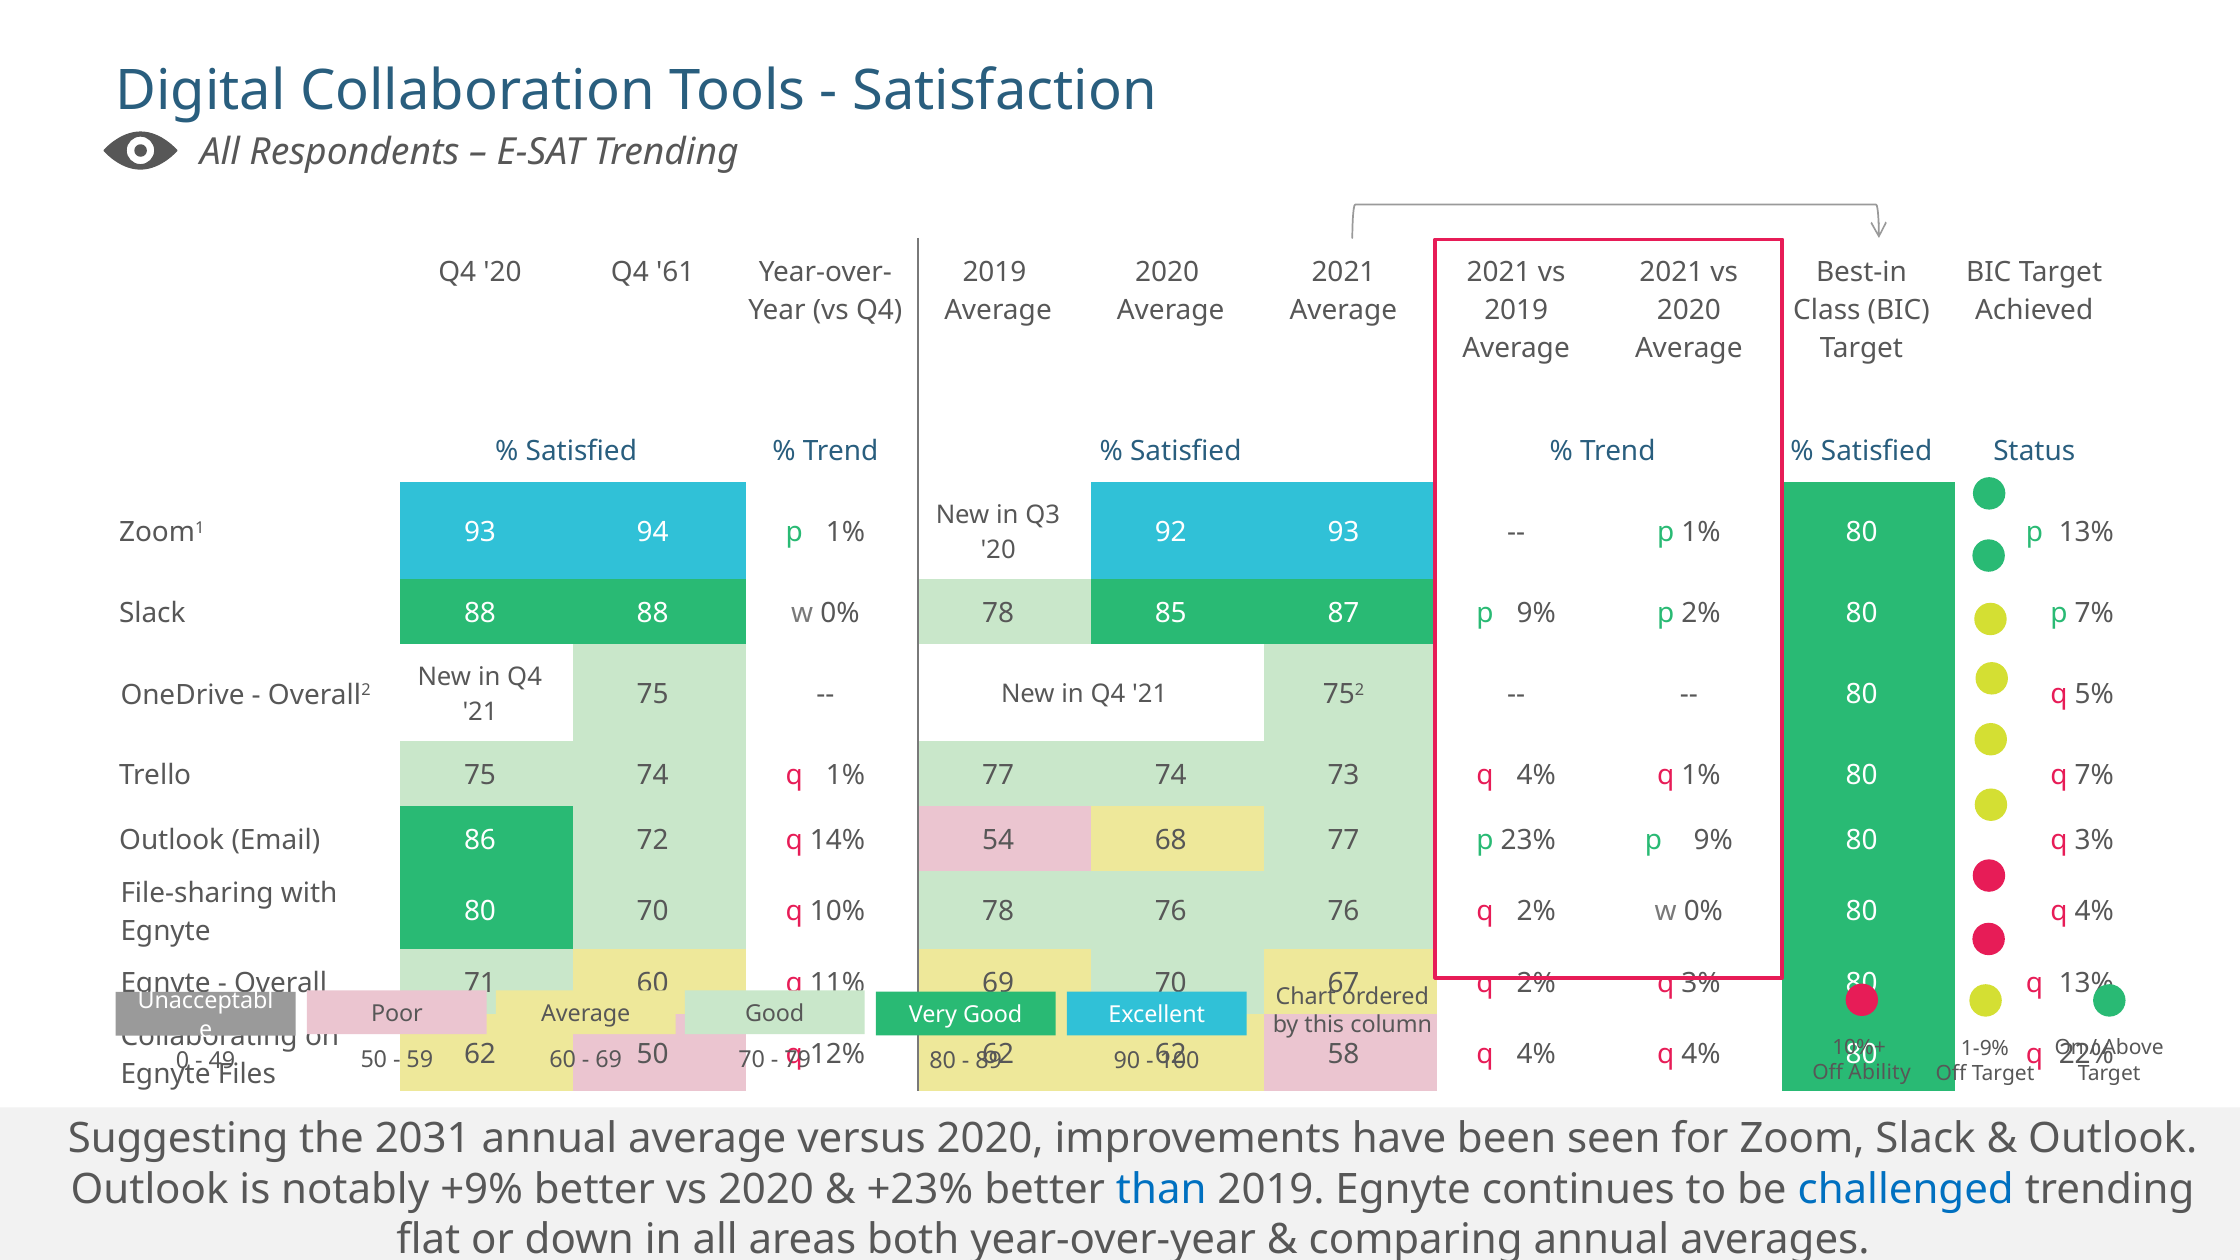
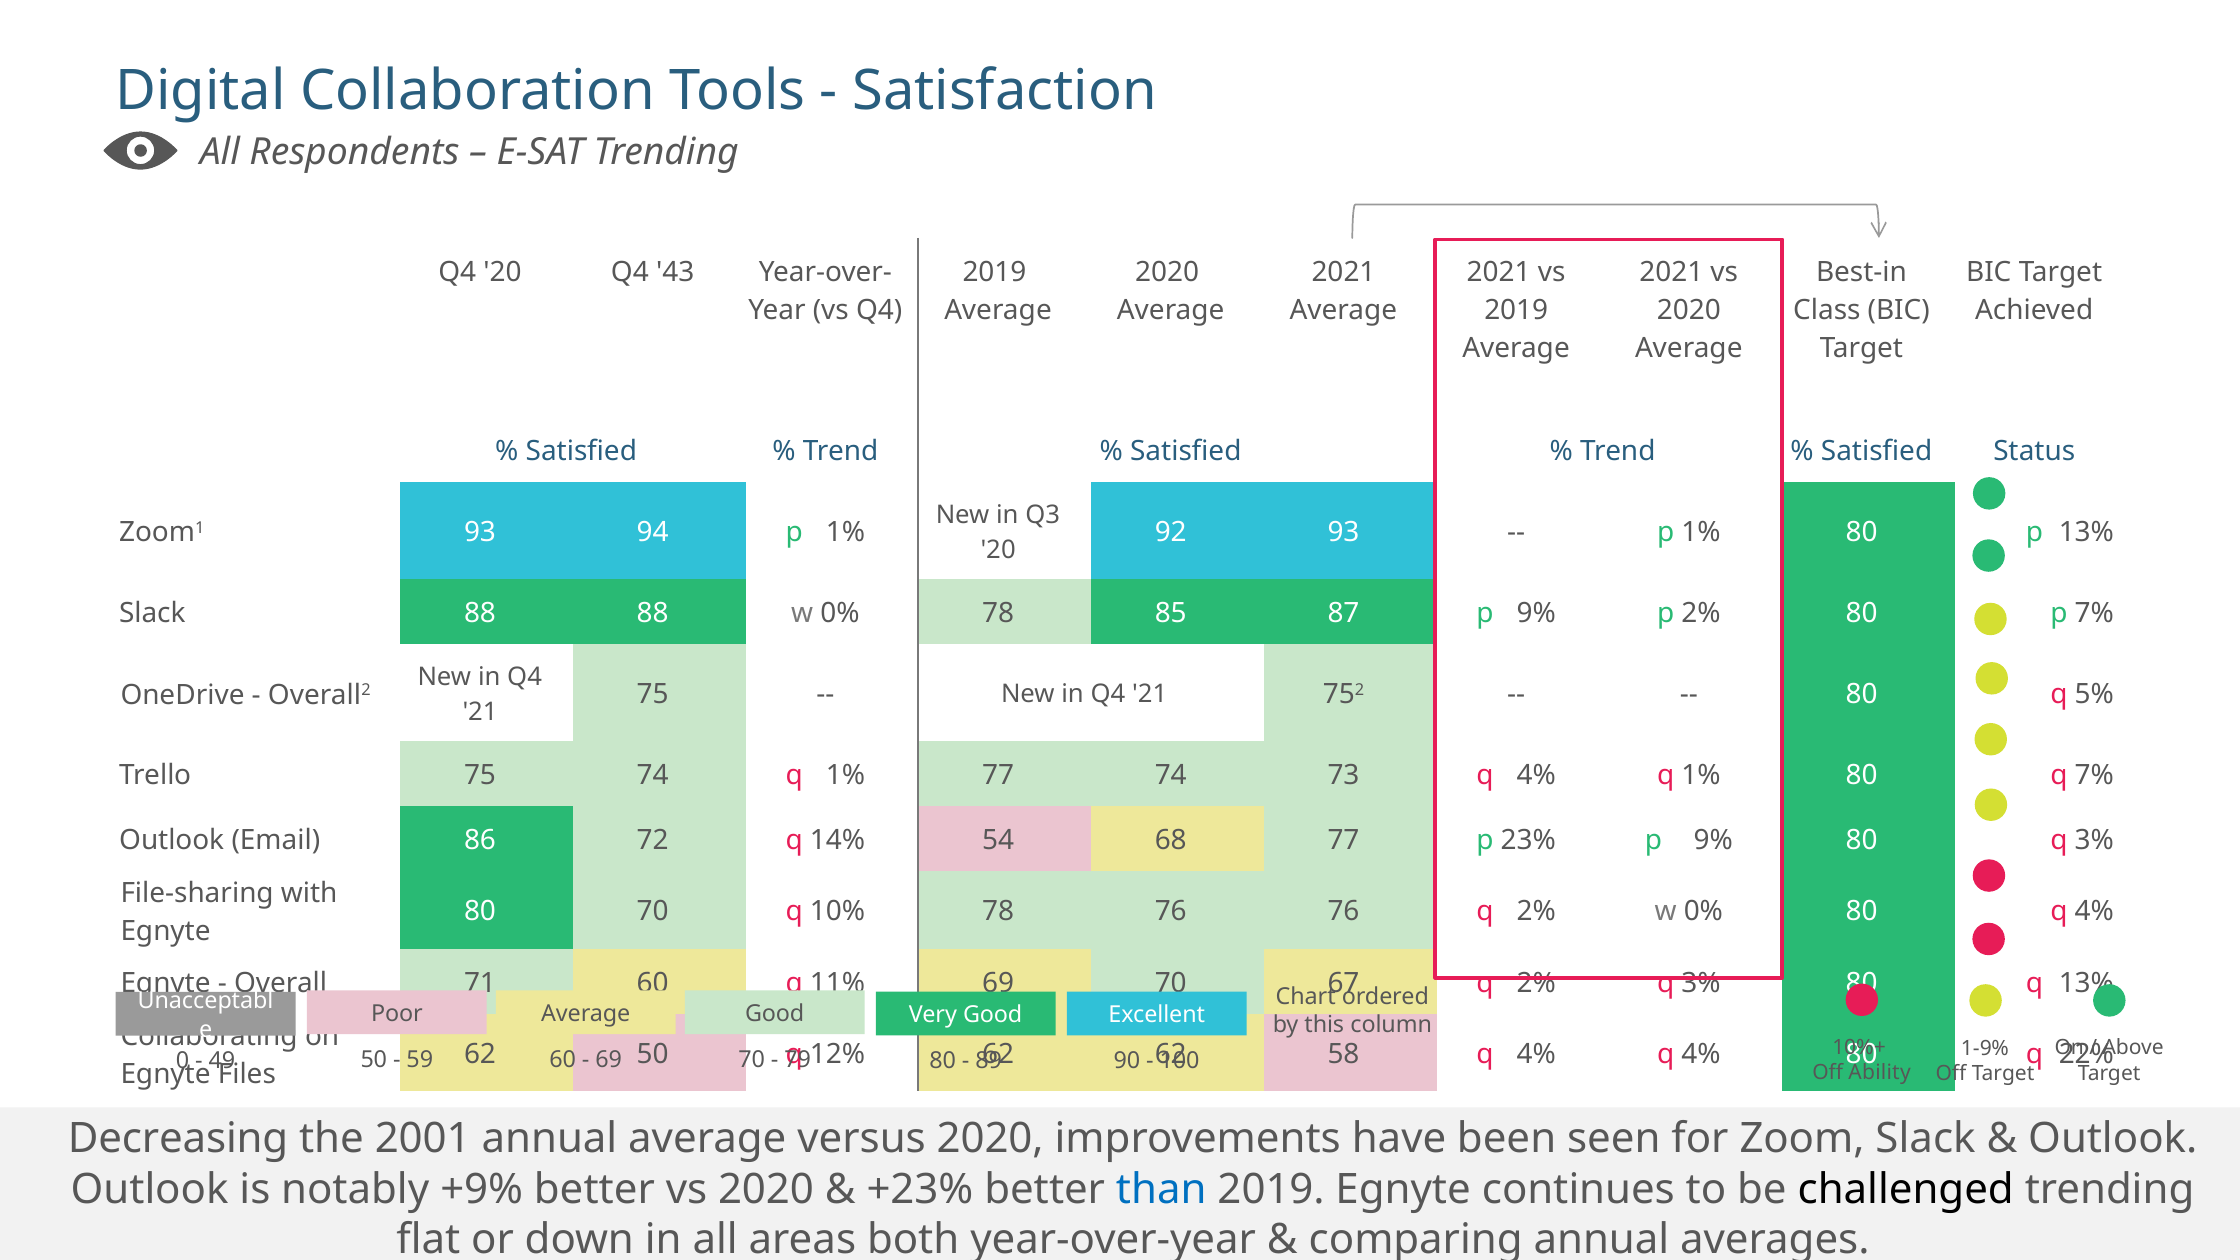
61: 61 -> 43 (675, 272)
Suggesting: Suggesting -> Decreasing (178, 1139)
2031: 2031 -> 2001 (423, 1139)
challenged colour: blue -> black (1906, 1190)
